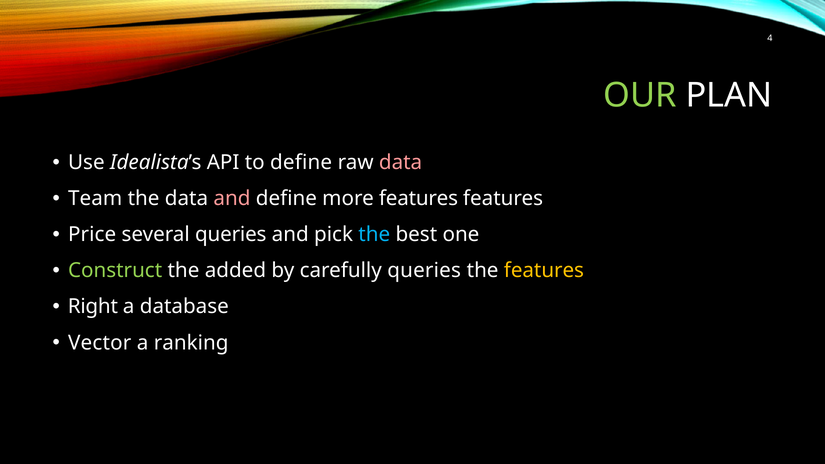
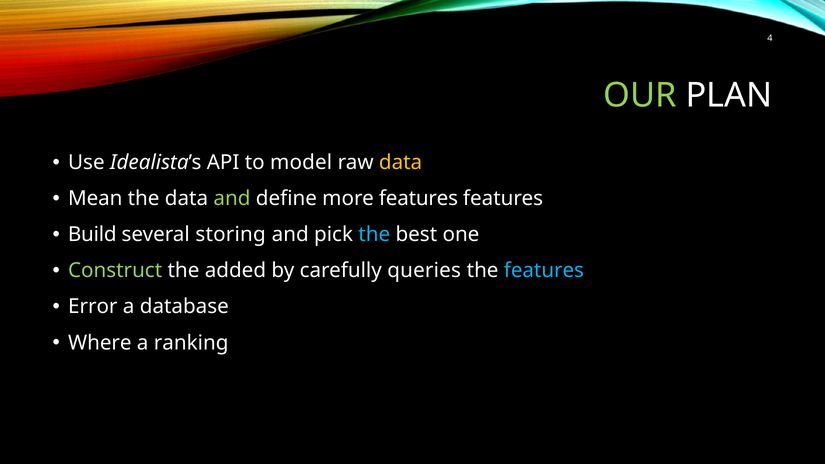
to define: define -> model (301, 163)
data colour: pink -> yellow (401, 163)
Team: Team -> Mean (95, 199)
and colour: pink -> light green (232, 199)
Price: Price -> Build (92, 235)
several queries: queries -> storing (231, 235)
features colour: yellow -> light blue (544, 271)
Right: Right -> Error (93, 307)
Vector: Vector -> Where (100, 343)
